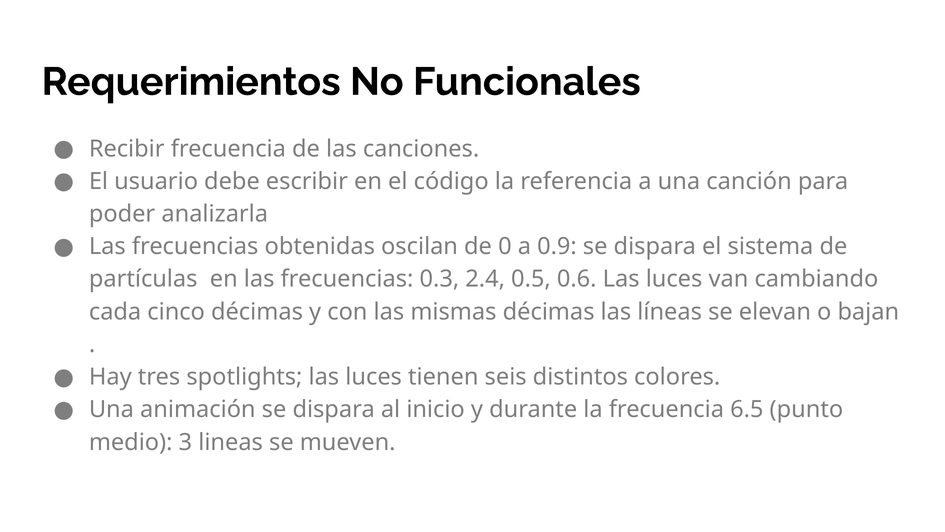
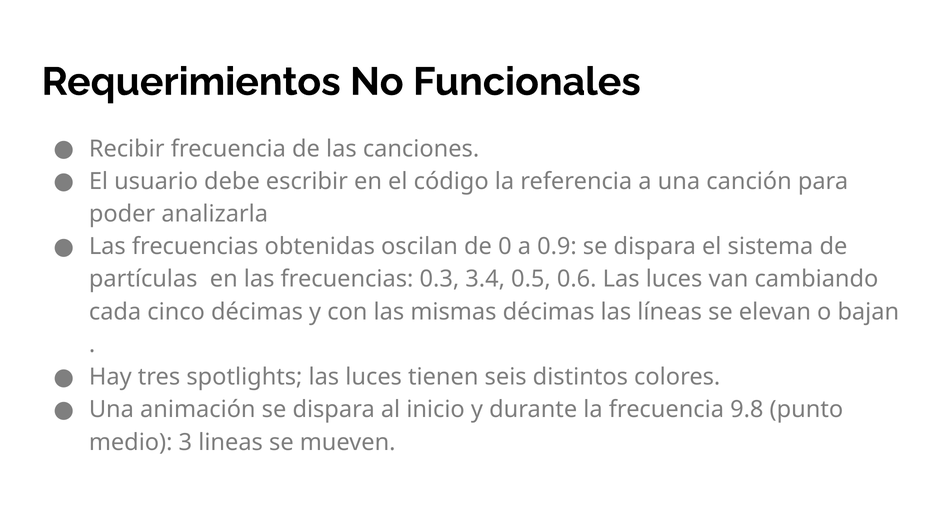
2.4: 2.4 -> 3.4 (485, 279)
6.5: 6.5 -> 9.8 (747, 409)
